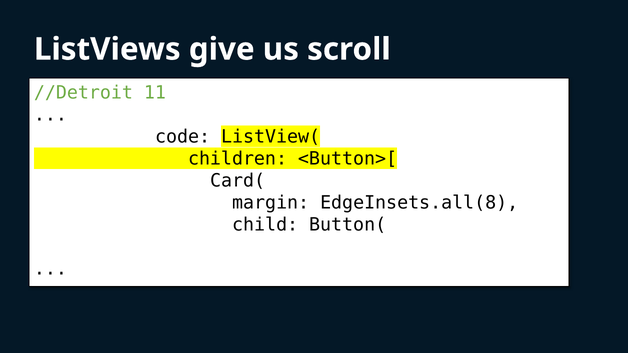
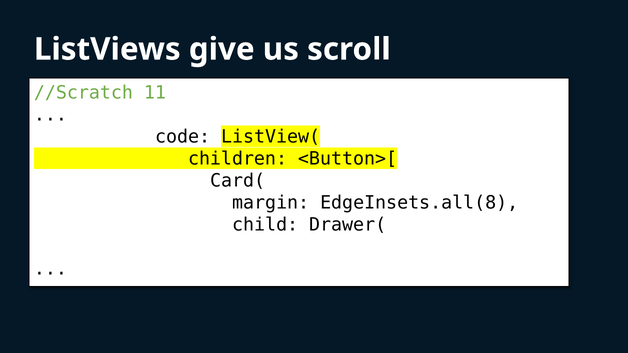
//Detroit: //Detroit -> //Scratch (83, 93)
Button(: Button( -> Drawer( (348, 225)
